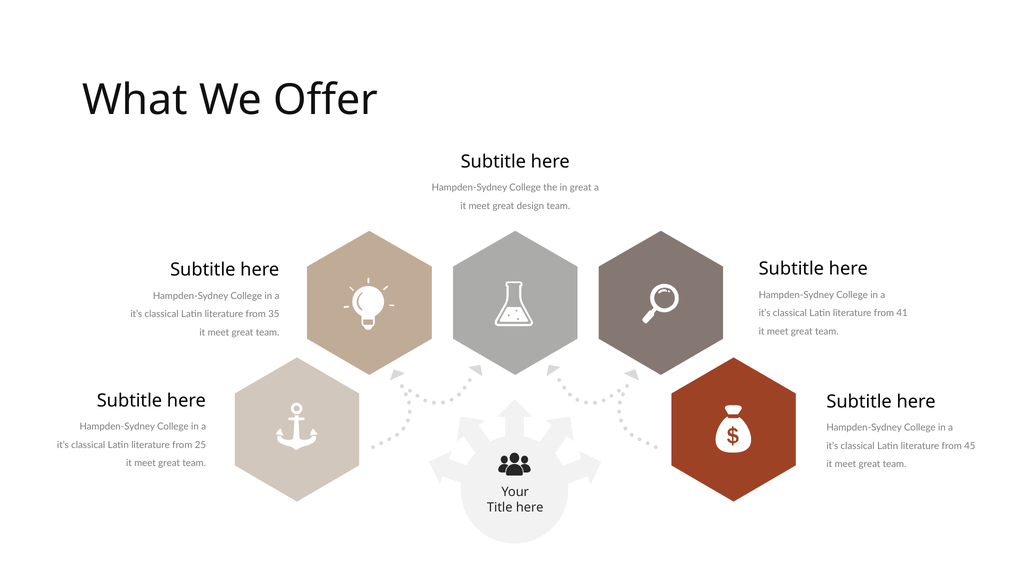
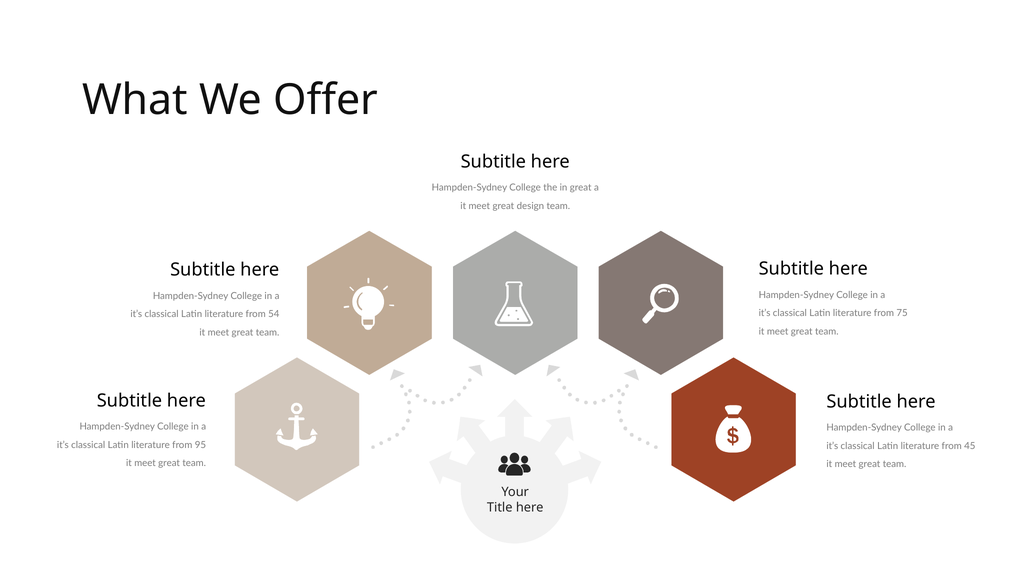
41: 41 -> 75 (902, 313)
35: 35 -> 54 (274, 314)
25: 25 -> 95 (200, 445)
